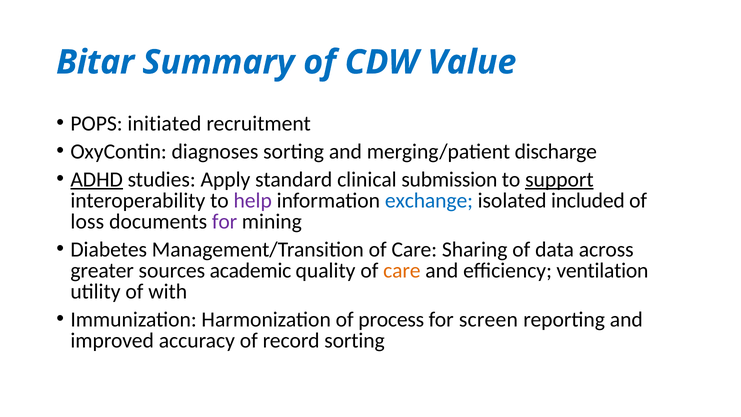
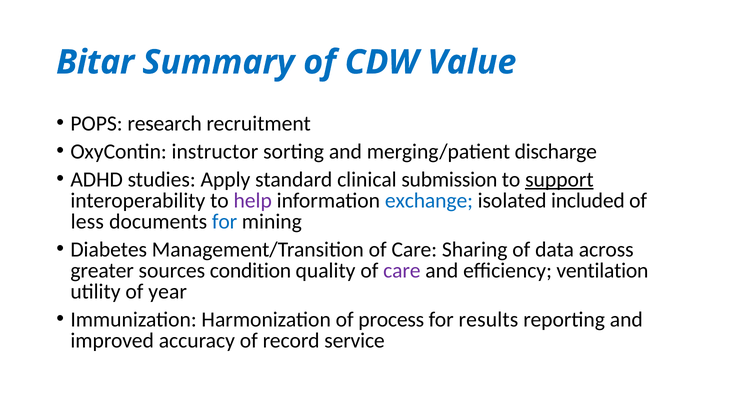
initiated: initiated -> research (165, 123)
diagnoses: diagnoses -> instructor (215, 151)
ADHD underline: present -> none (97, 179)
loss: loss -> less (87, 221)
for colour: purple -> blue (225, 221)
academic: academic -> condition (250, 270)
care colour: orange -> purple (402, 270)
with: with -> year (168, 291)
screen: screen -> results (488, 319)
record sorting: sorting -> service (355, 340)
